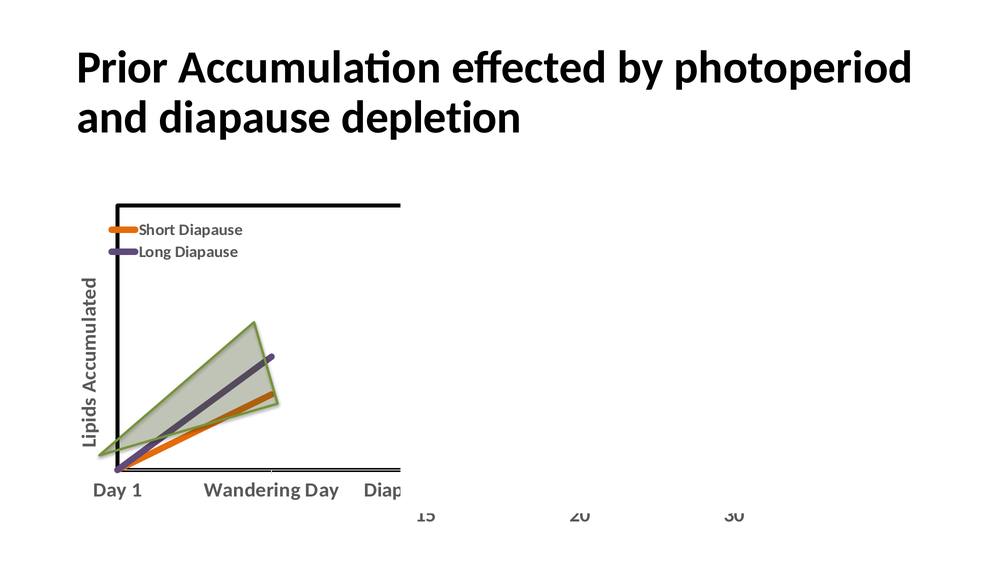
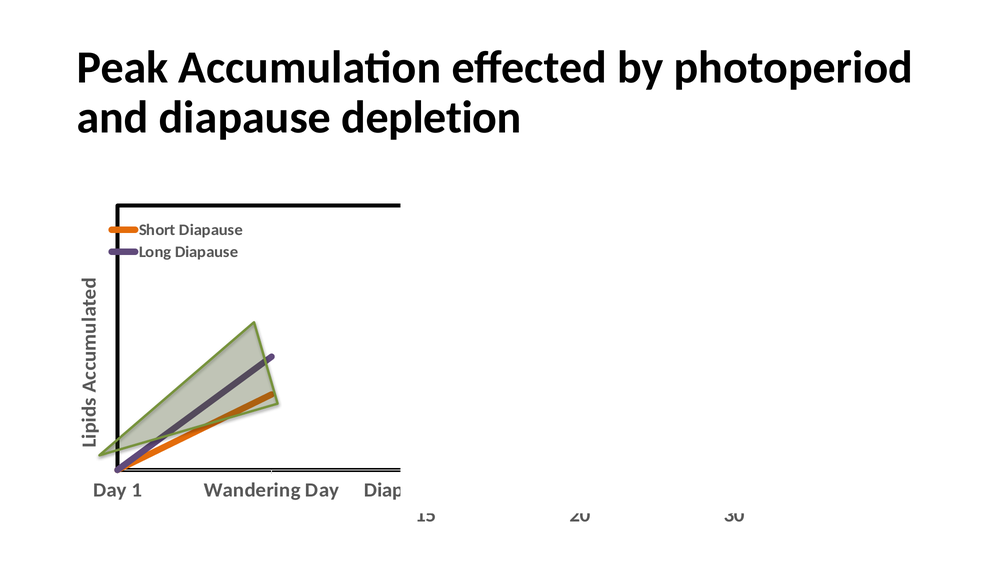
Prior: Prior -> Peak (122, 68)
